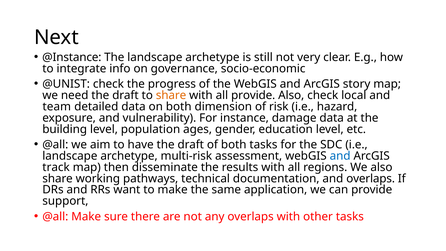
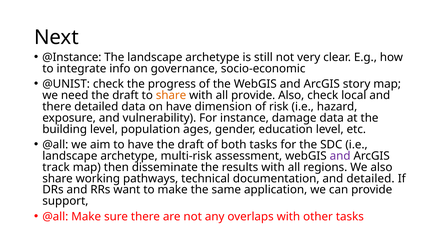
team: team -> there (57, 107)
on both: both -> have (179, 107)
and colour: blue -> purple (340, 156)
and overlaps: overlaps -> detailed (371, 178)
